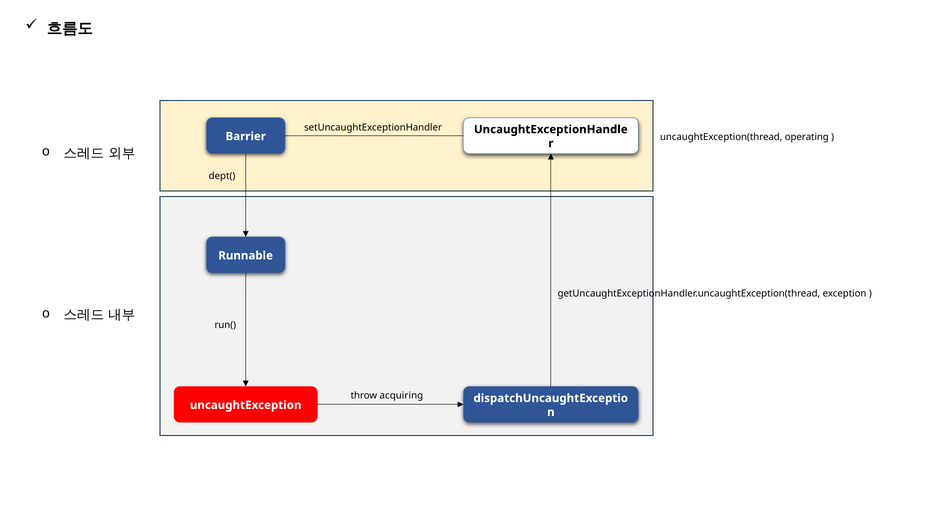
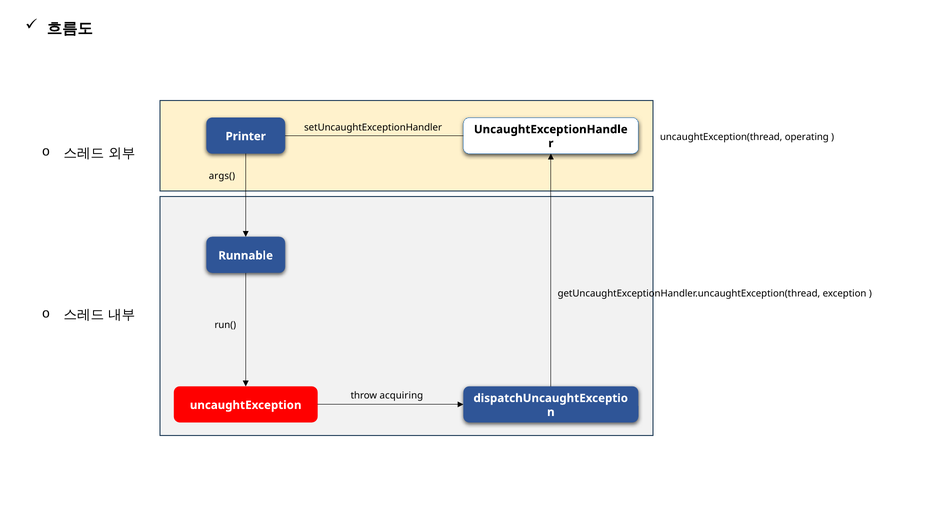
Barrier: Barrier -> Printer (246, 136)
dept(: dept( -> args( (222, 176)
